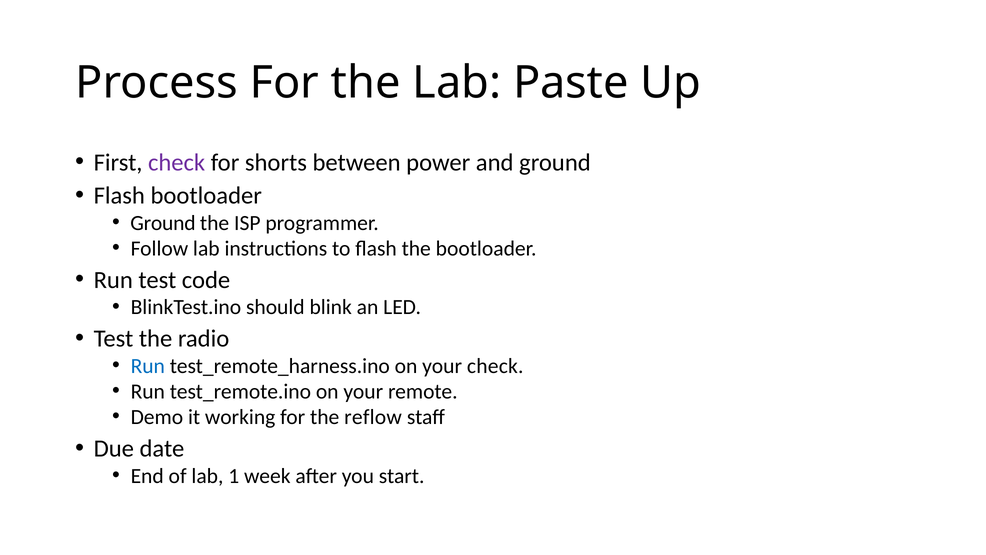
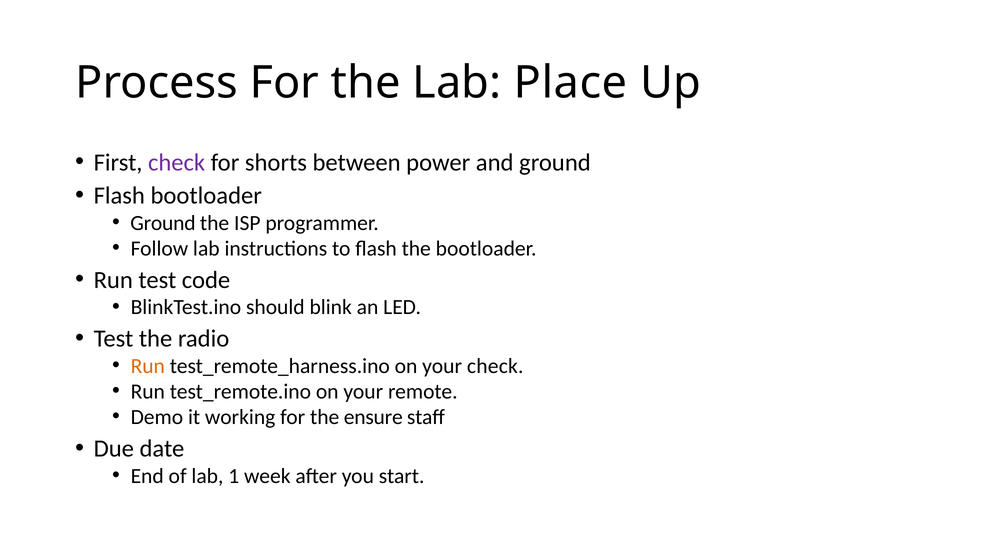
Paste: Paste -> Place (570, 83)
Run colour: blue -> orange (148, 366)
reflow: reflow -> ensure (373, 417)
